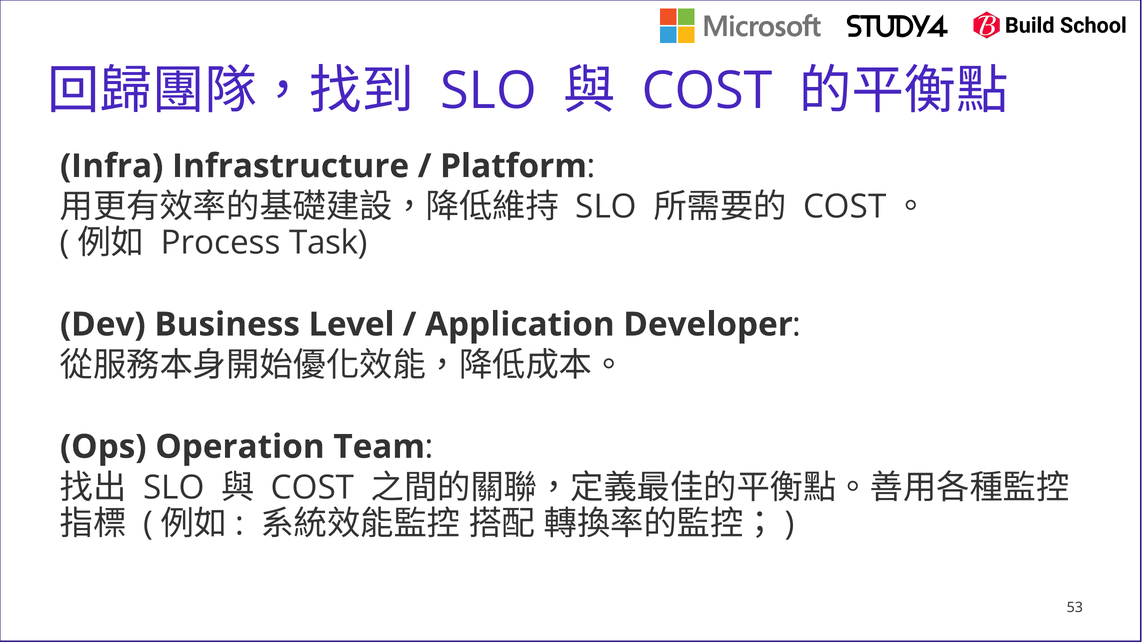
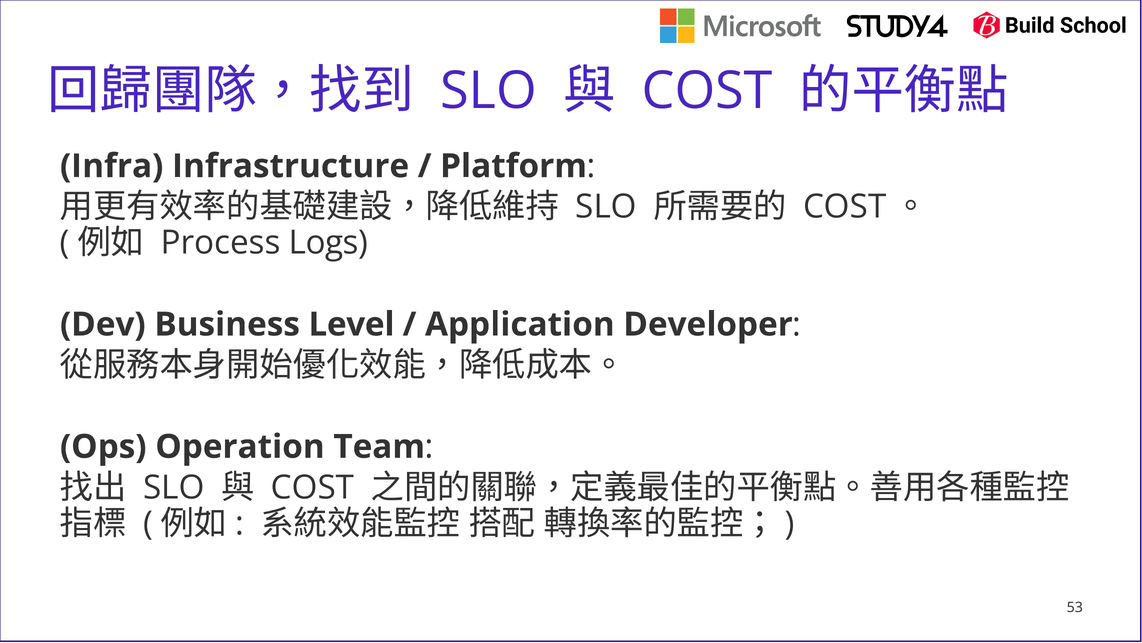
Task: Task -> Logs (328, 243)
